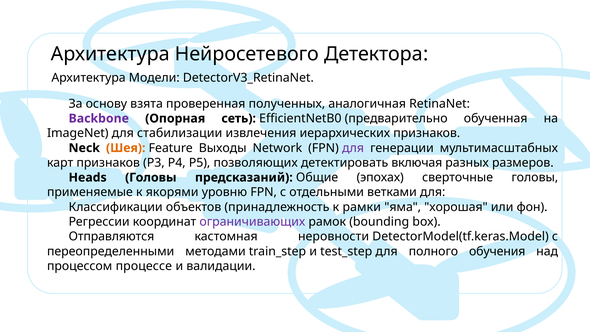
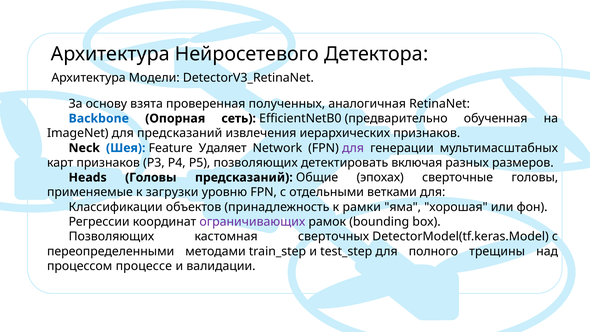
Backbone colour: purple -> blue (99, 118)
для стабилизации: стабилизации -> предсказаний (180, 133)
Шея colour: orange -> blue (126, 148)
Выходы: Выходы -> Удаляет (223, 148)
якорями: якорями -> загрузки (172, 192)
Отправляются: Отправляются -> Позволяющих (111, 236)
неровности: неровности -> сверточных (334, 236)
обучения: обучения -> трещины (497, 251)
